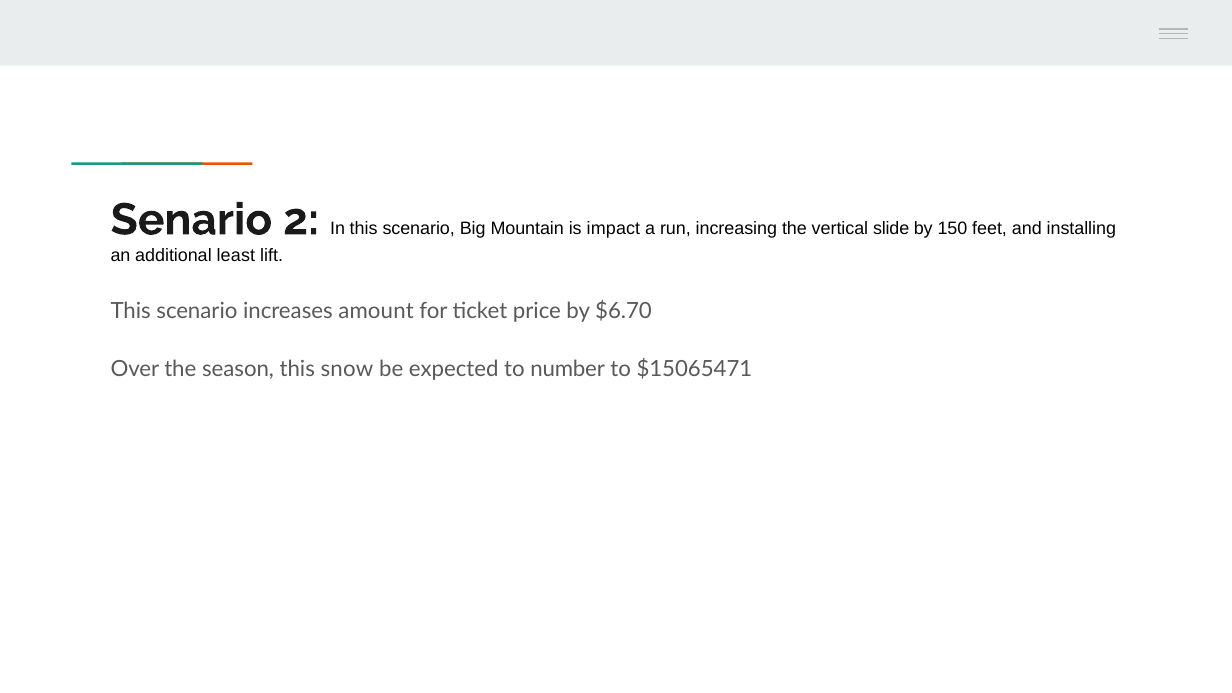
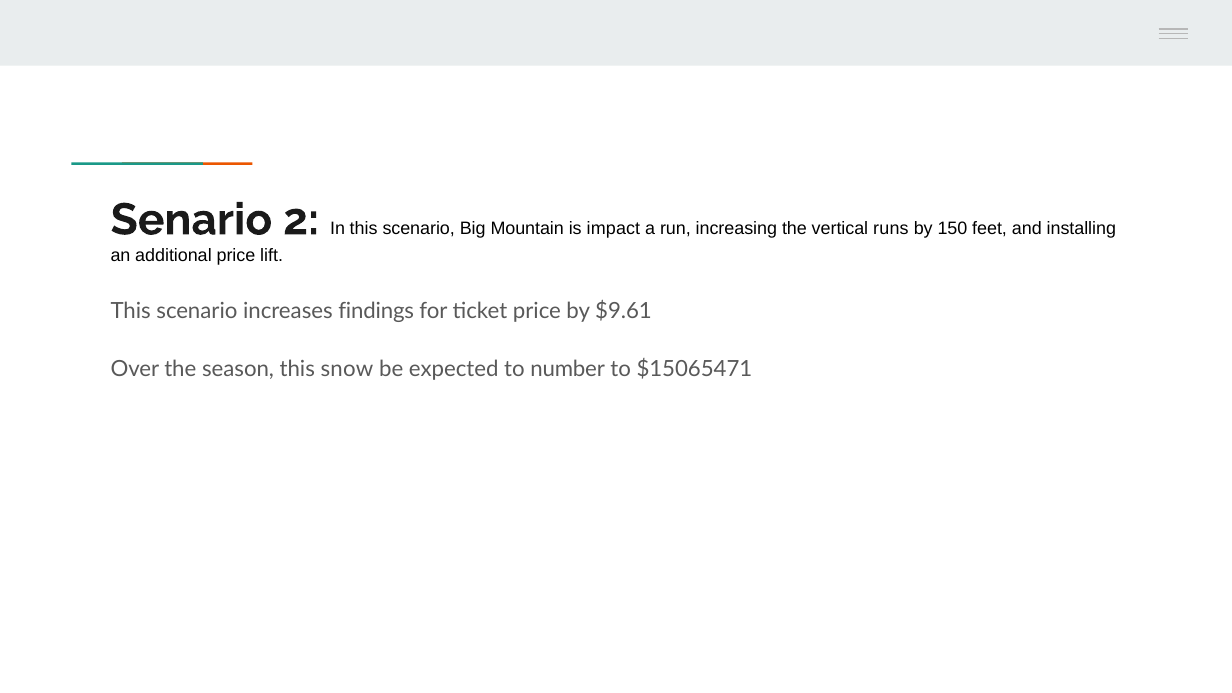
slide: slide -> runs (891, 229)
additional least: least -> price (236, 255)
amount: amount -> findings (376, 311)
$6.70: $6.70 -> $9.61 (624, 311)
